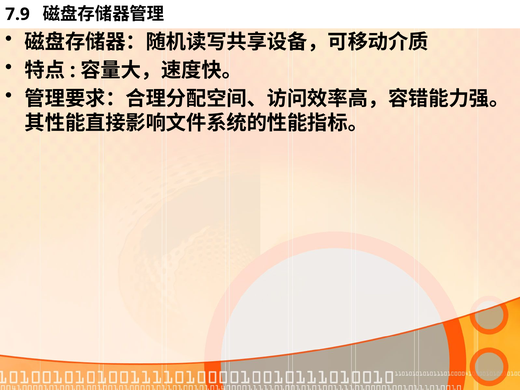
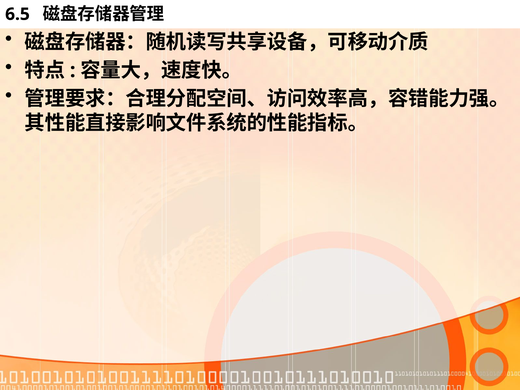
7.9: 7.9 -> 6.5 (17, 14)
